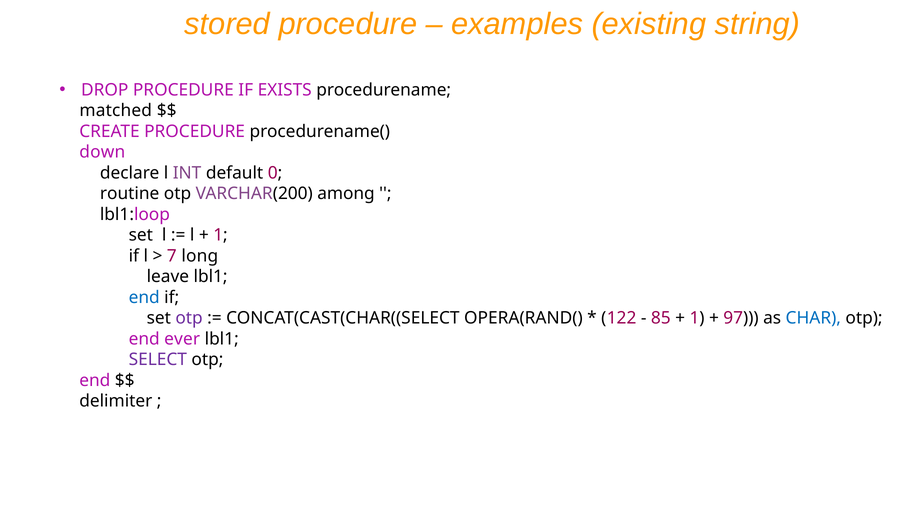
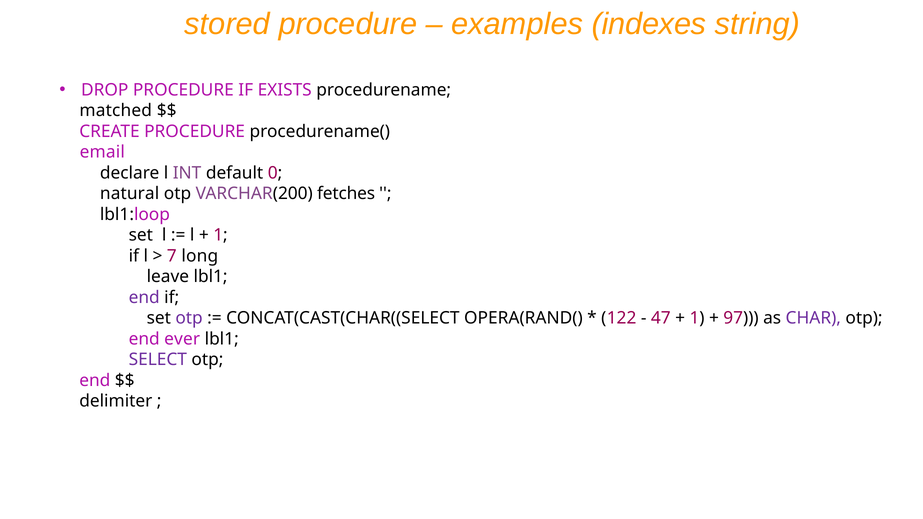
existing: existing -> indexes (649, 24)
down: down -> email (102, 152)
routine: routine -> natural (130, 194)
among: among -> fetches (346, 194)
end colour: blue -> purple (144, 298)
85: 85 -> 47 (661, 318)
CHAR colour: blue -> purple (813, 318)
